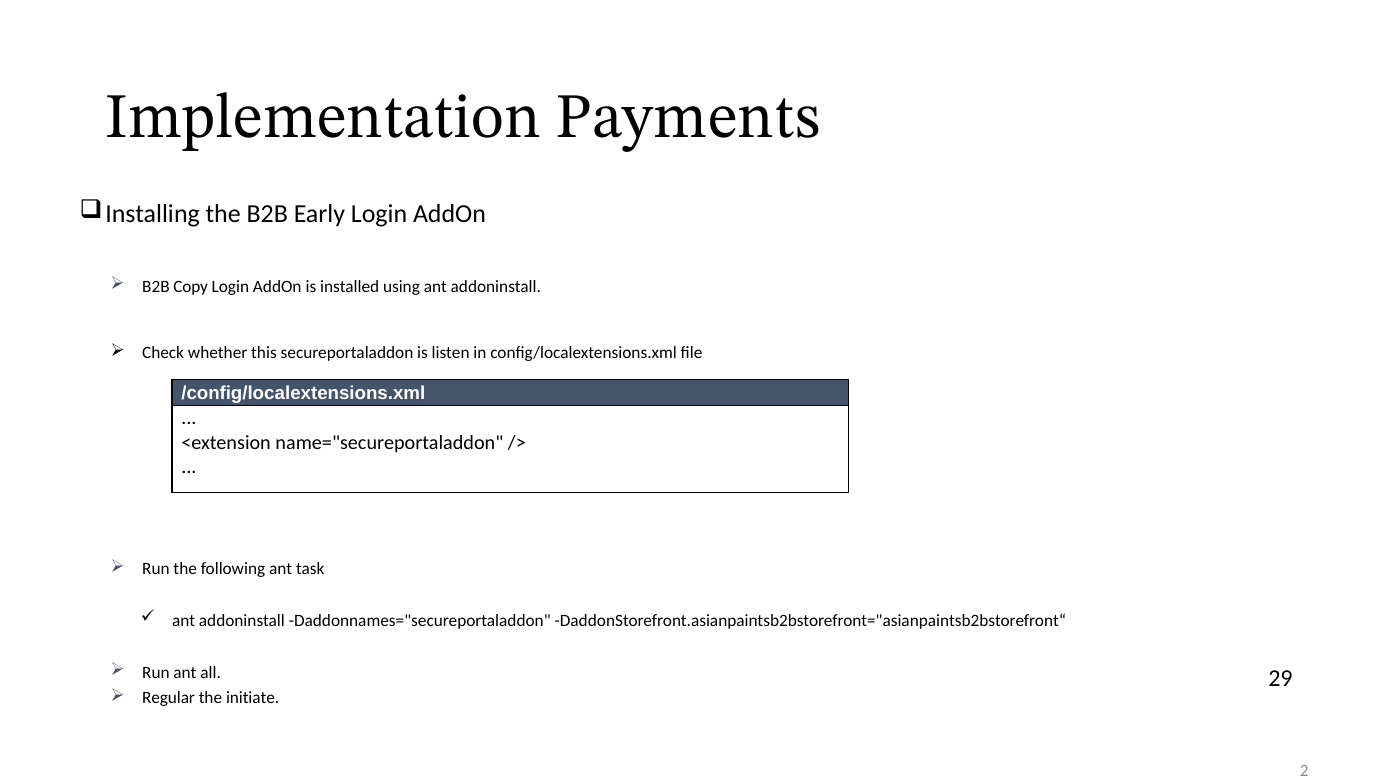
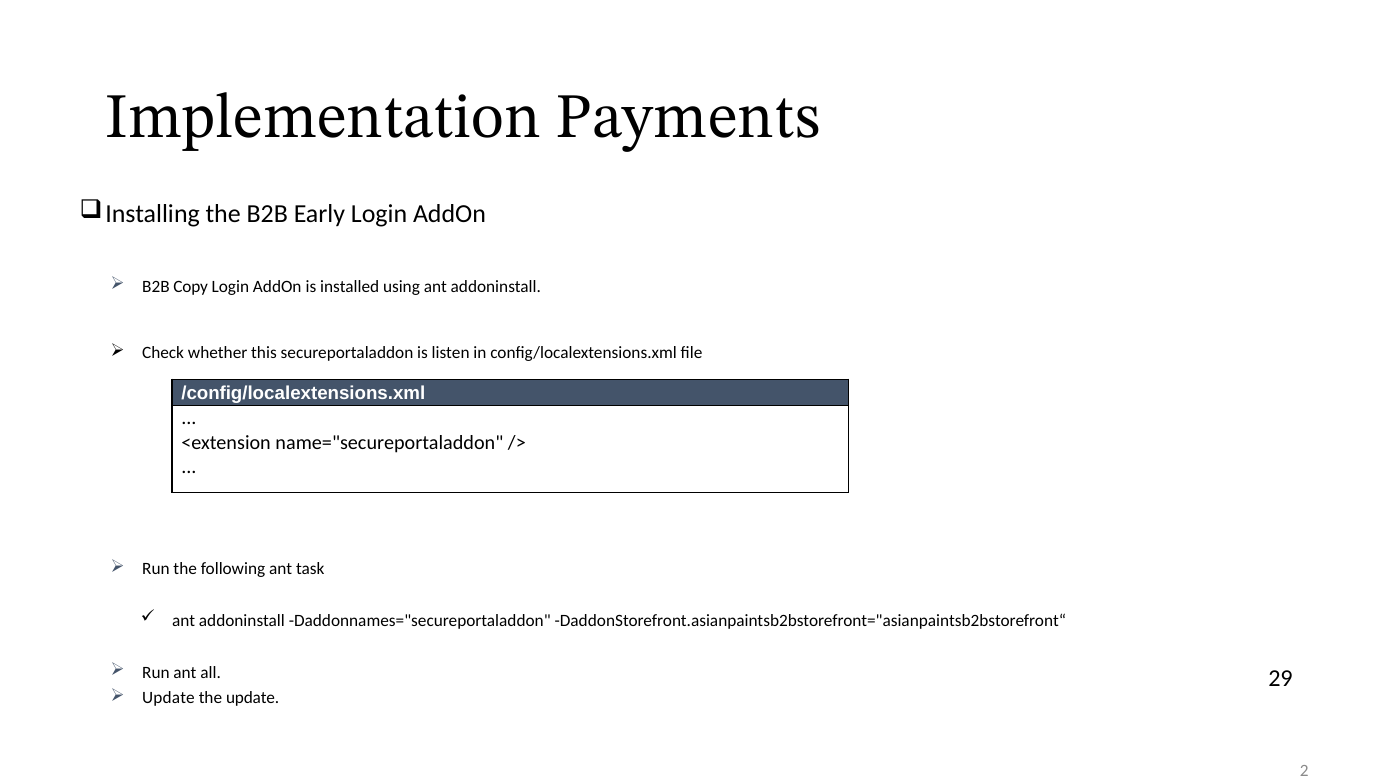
Regular: Regular -> Update (168, 698)
the initiate: initiate -> update (253, 698)
